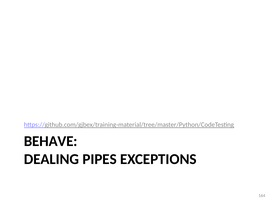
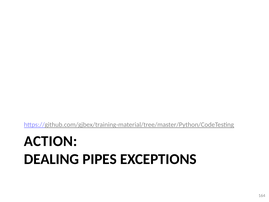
BEHAVE: BEHAVE -> ACTION (51, 141)
